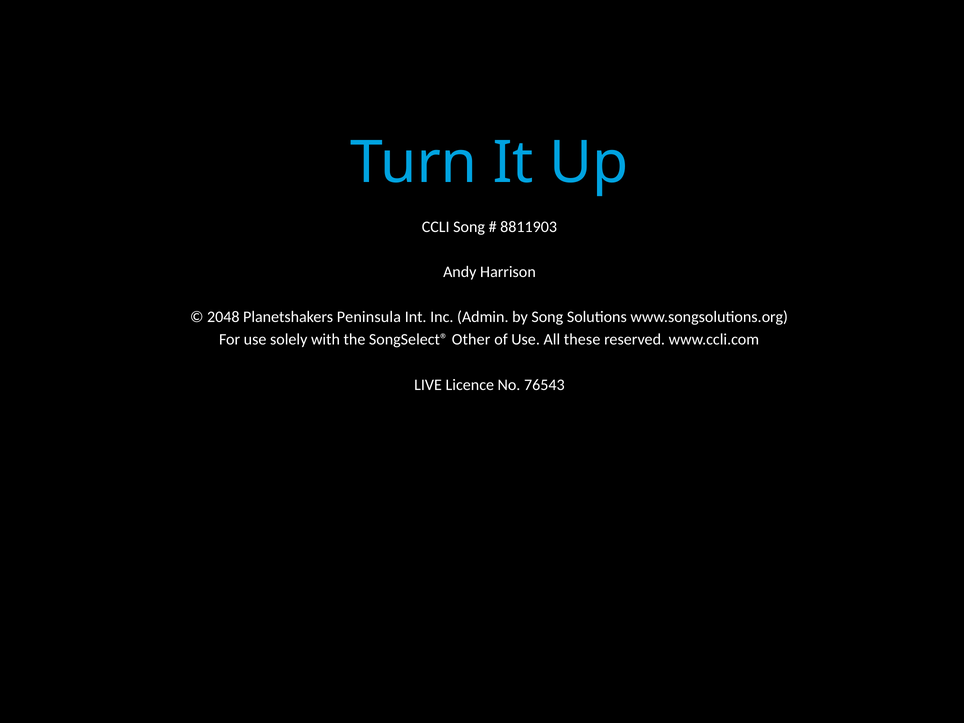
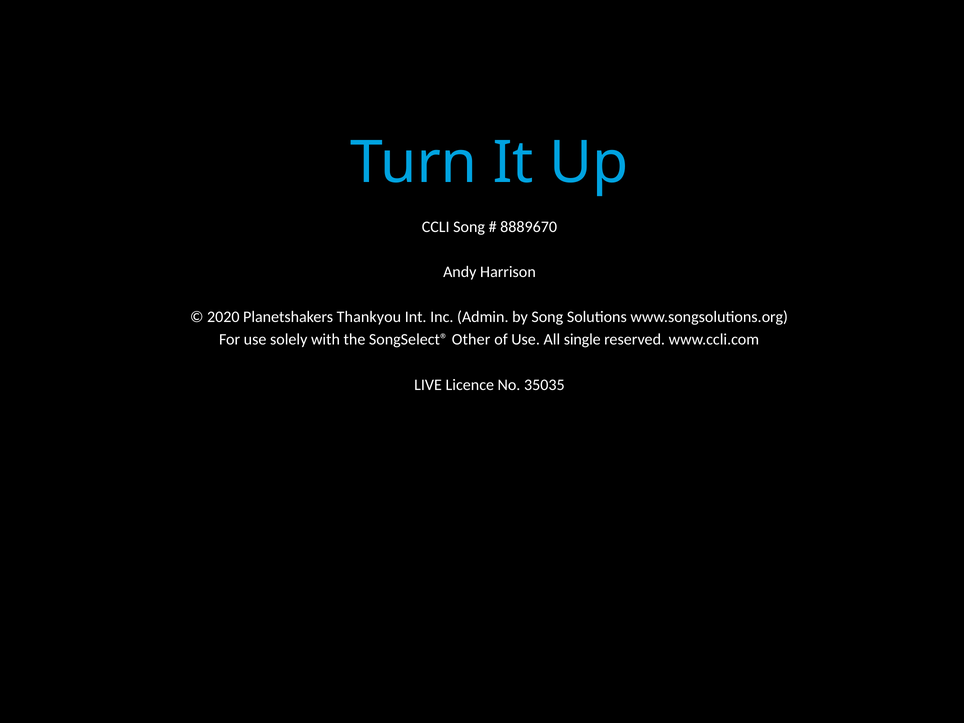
8811903: 8811903 -> 8889670 (529, 227)
2048: 2048 -> 2020 (223, 317)
Peninsula: Peninsula -> Thankyou (369, 317)
these: these -> single (582, 340)
76543: 76543 -> 35035 (544, 385)
